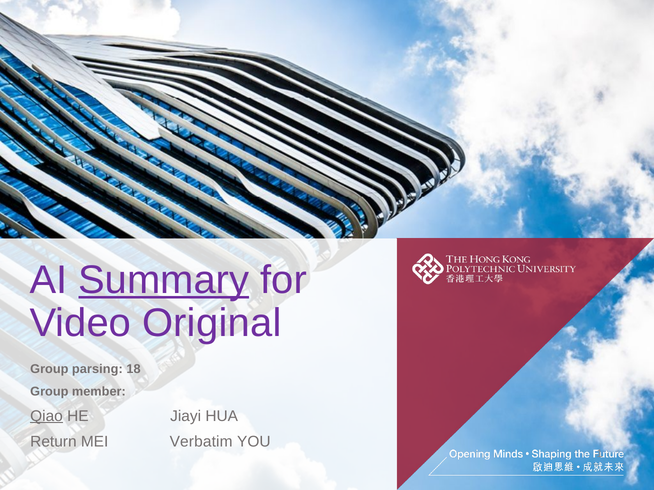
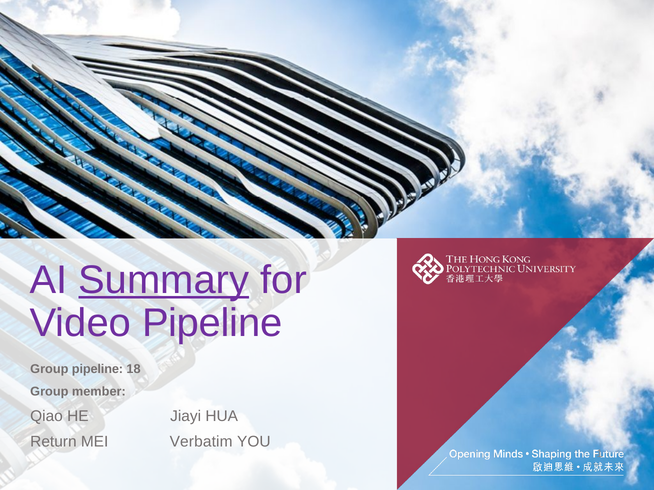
Video Original: Original -> Pipeline (212, 324)
Group parsing: parsing -> pipeline (97, 369)
Qiao underline: present -> none (47, 416)
